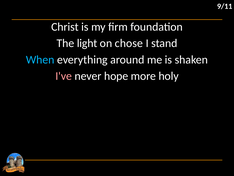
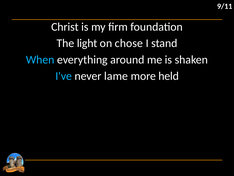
I've colour: pink -> light blue (64, 76)
hope: hope -> lame (116, 76)
holy: holy -> held (169, 76)
